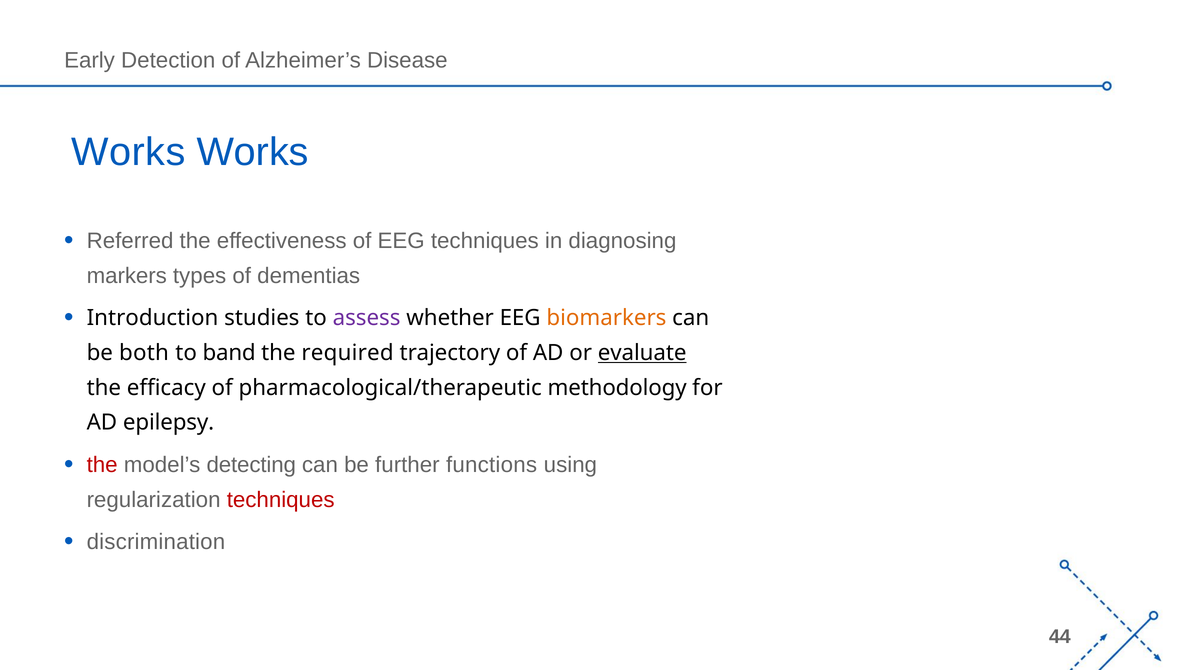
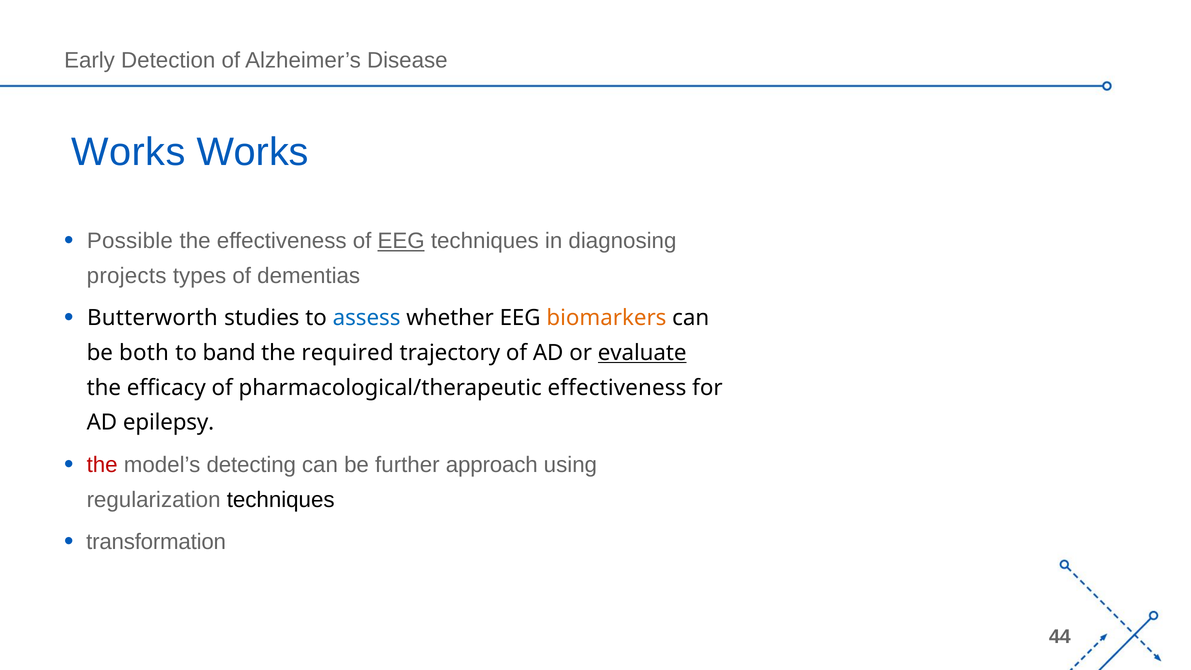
Referred: Referred -> Possible (130, 241)
EEG underline: none -> present (401, 241)
markers: markers -> projects (127, 276)
Introduction: Introduction -> Butterworth (152, 318)
assess colour: purple -> blue (367, 318)
pharmacological/therapeutic methodology: methodology -> effectiveness (617, 388)
functions: functions -> approach (492, 465)
techniques colour: red -> black (281, 500)
discrimination: discrimination -> transformation (156, 542)
